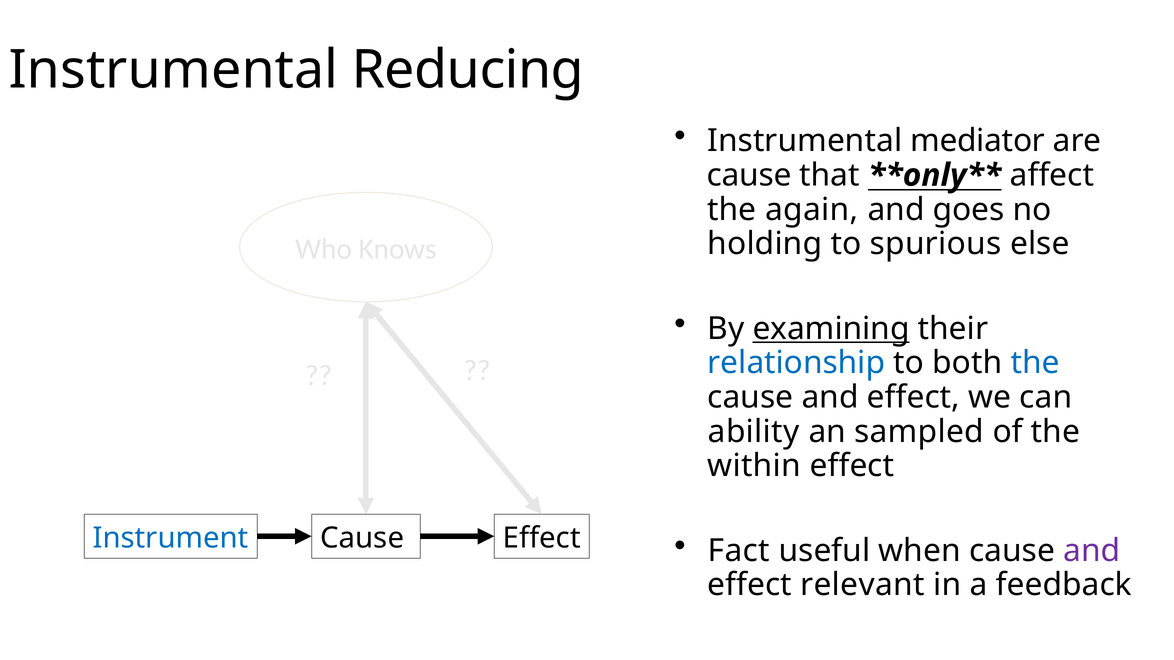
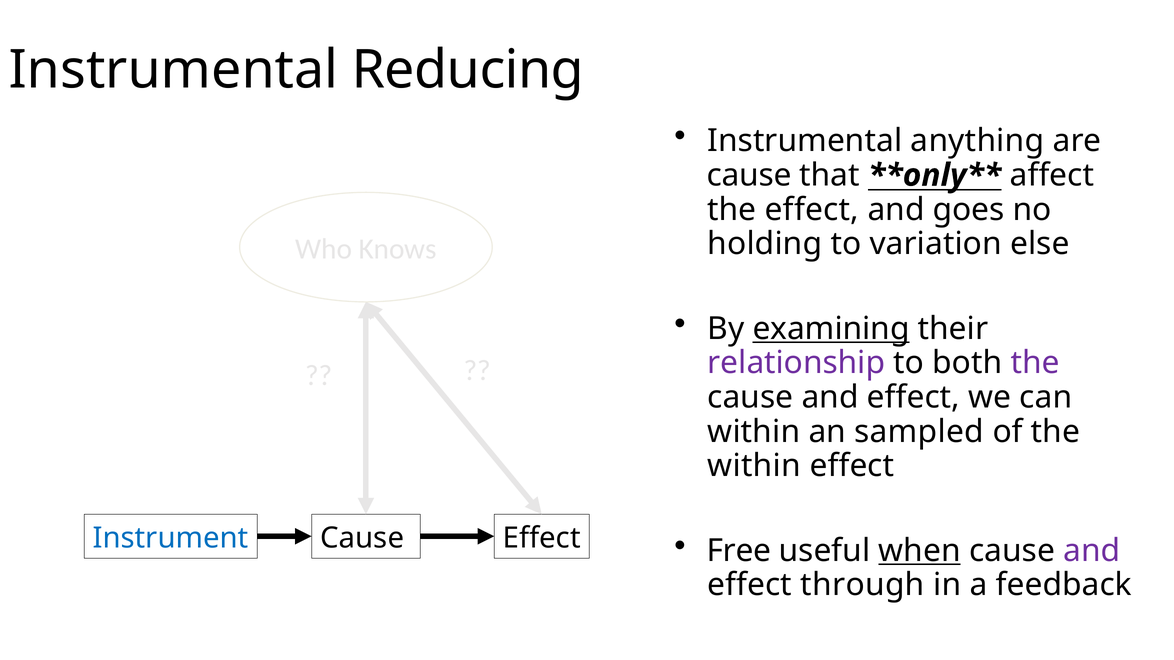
mediator: mediator -> anything (977, 141)
the again: again -> effect (812, 210)
spurious: spurious -> variation (936, 244)
relationship colour: blue -> purple (796, 363)
the colour: blue -> purple (1035, 363)
ability: ability -> within (754, 432)
Fact: Fact -> Free (739, 551)
when underline: none -> present (920, 551)
relevant: relevant -> through (862, 585)
